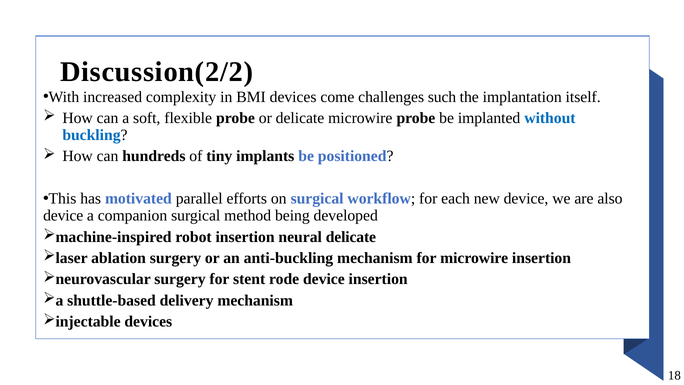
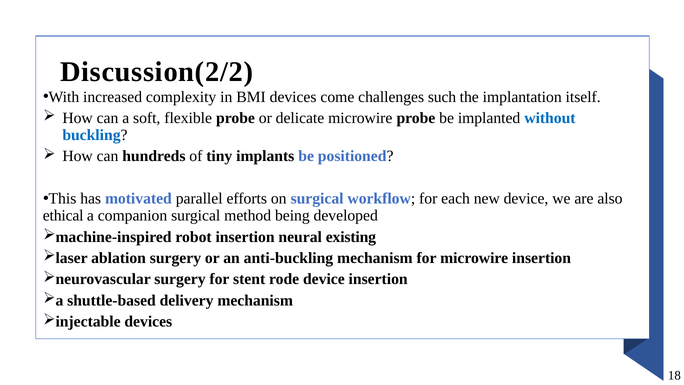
device: device -> ethical (63, 215)
neural delicate: delicate -> existing (351, 237)
